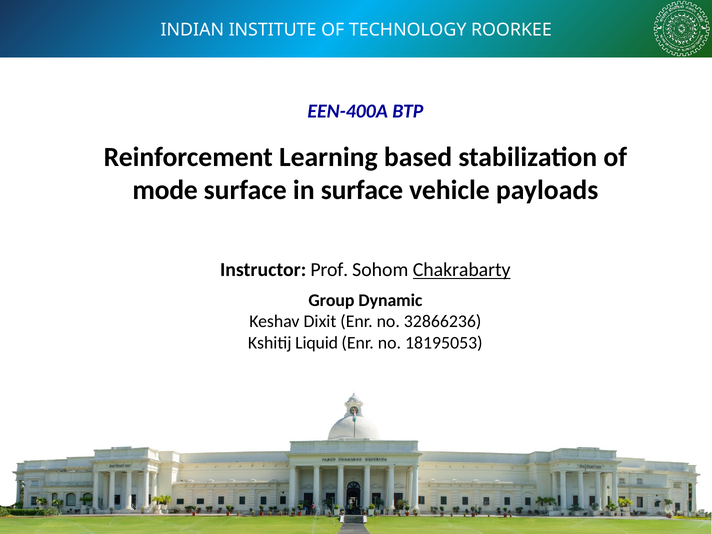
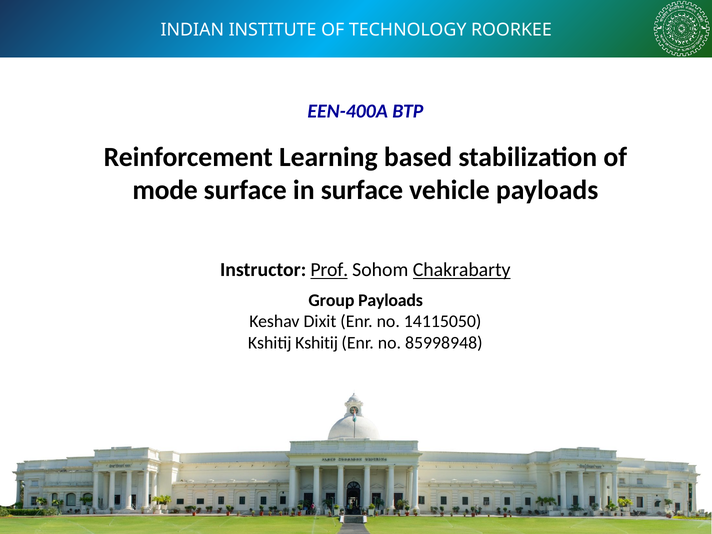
Prof underline: none -> present (329, 270)
Group Dynamic: Dynamic -> Payloads (391, 300)
32866236: 32866236 -> 14115050 (443, 322)
Kshitij Liquid: Liquid -> Kshitij (317, 343)
18195053: 18195053 -> 85998948 (444, 343)
